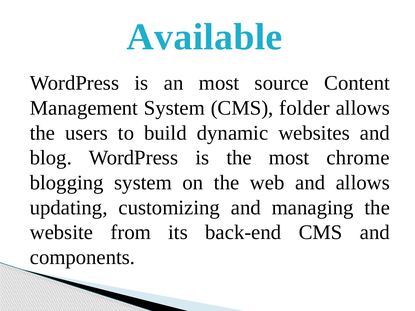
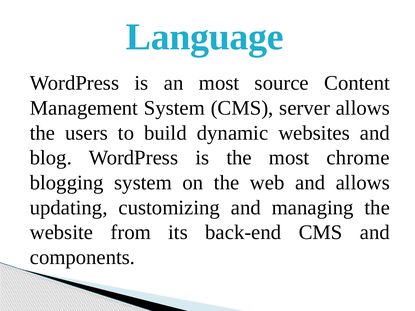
Available: Available -> Language (205, 37)
folder: folder -> server (305, 108)
